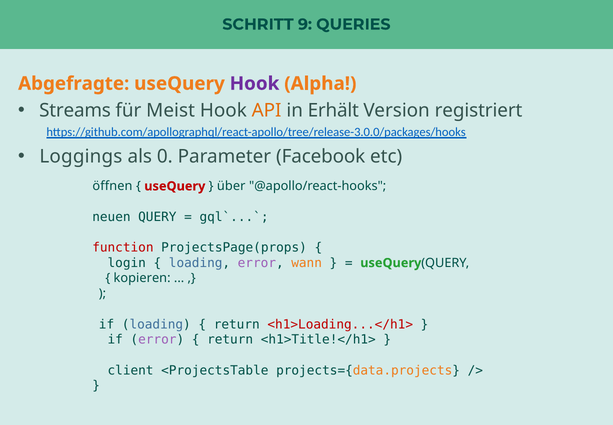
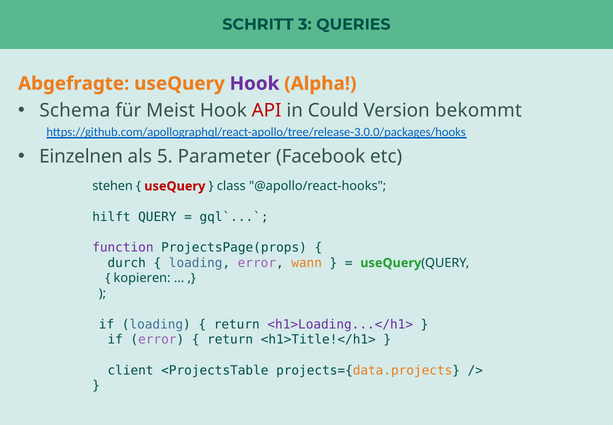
9: 9 -> 3 (305, 24)
Streams: Streams -> Schema (75, 111)
API colour: orange -> red (267, 111)
Erhält: Erhält -> Could (333, 111)
registriert: registriert -> bekommt (478, 111)
Loggings: Loggings -> Einzelnen (81, 156)
0: 0 -> 5 (165, 156)
öffnen: öffnen -> stehen (113, 186)
über: über -> class (231, 186)
neuen: neuen -> hilft (111, 217)
function colour: red -> purple (123, 247)
login: login -> durch (127, 263)
<h1>Loading...</h1> colour: red -> purple (340, 324)
